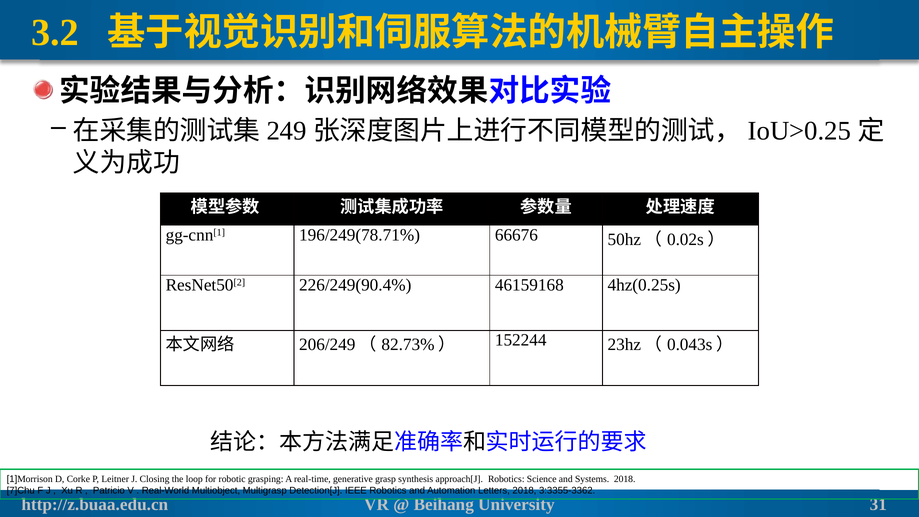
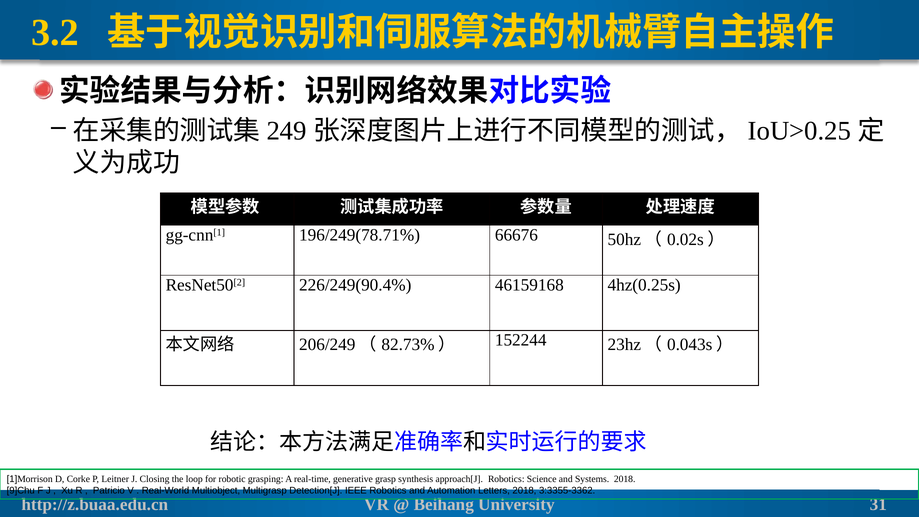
7]Chu: 7]Chu -> 9]Chu (21, 490)
